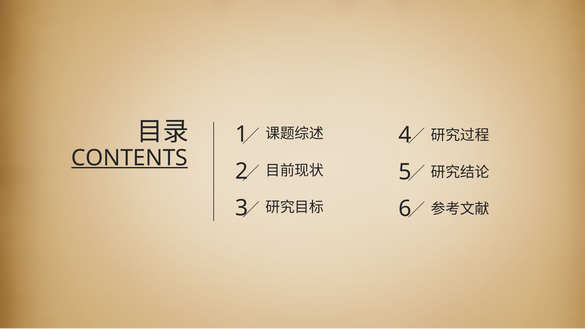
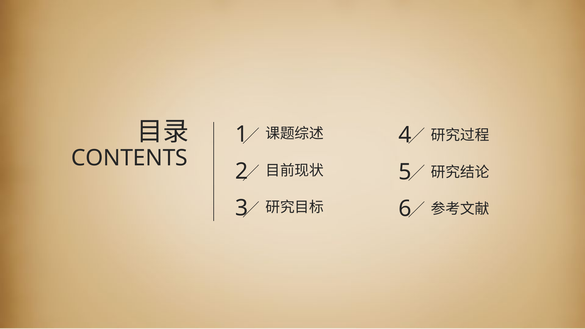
CONTENTS underline: present -> none (130, 158)
